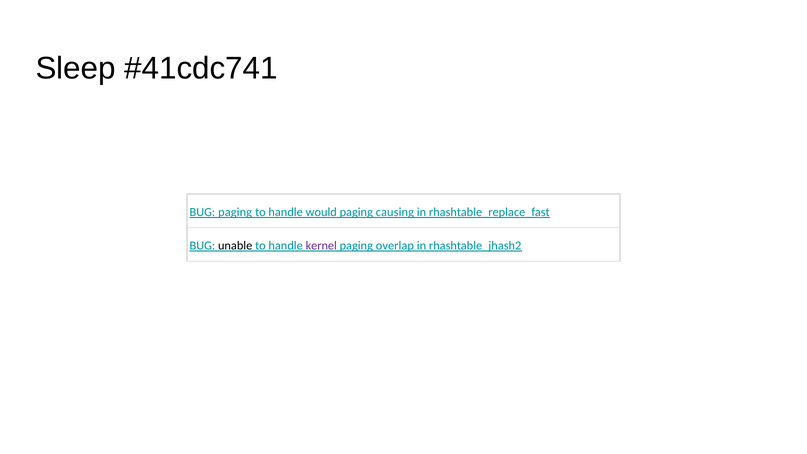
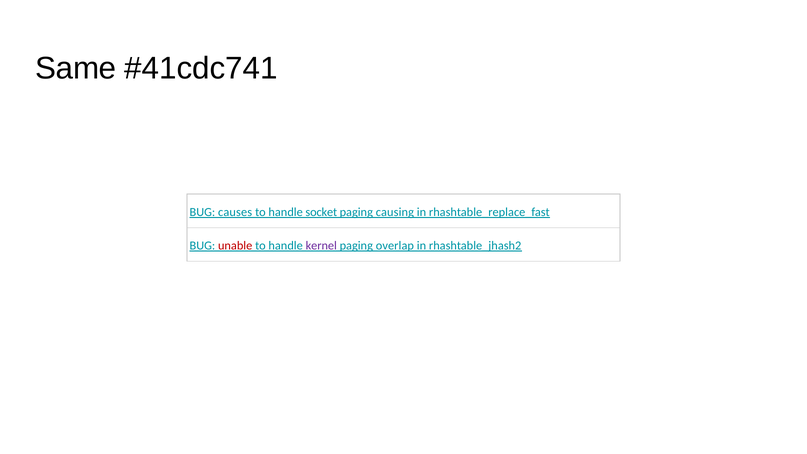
Sleep: Sleep -> Same (76, 68)
BUG paging: paging -> causes (235, 212)
would: would -> socket (321, 212)
unable colour: black -> red (235, 246)
